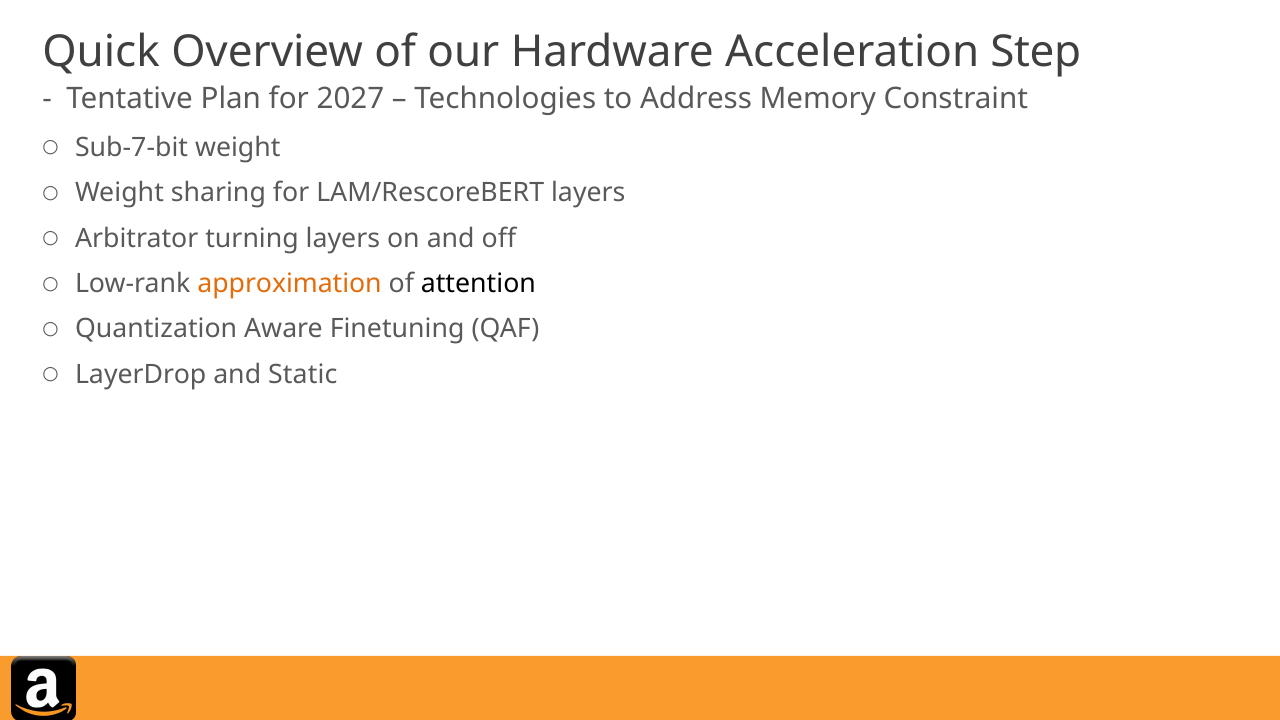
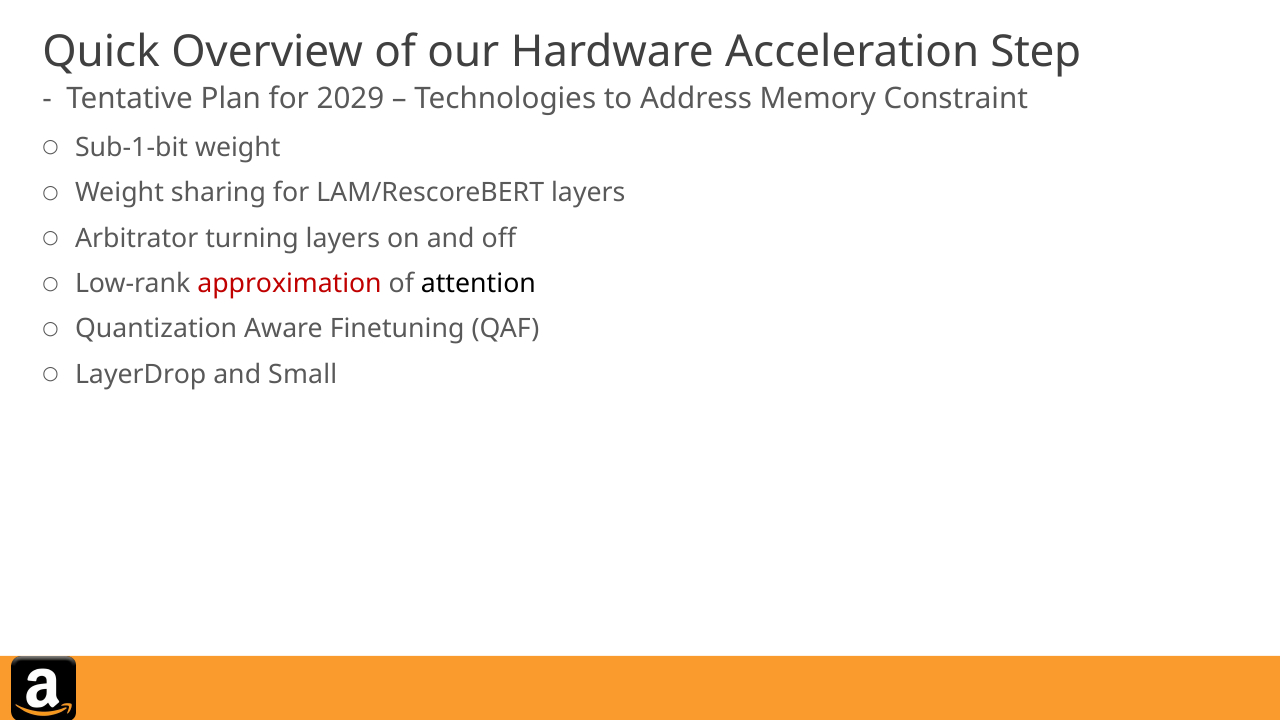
2027: 2027 -> 2029 (350, 99)
Sub-7-bit: Sub-7-bit -> Sub-1-bit (132, 148)
approximation colour: orange -> red (290, 284)
Static: Static -> Small (303, 374)
